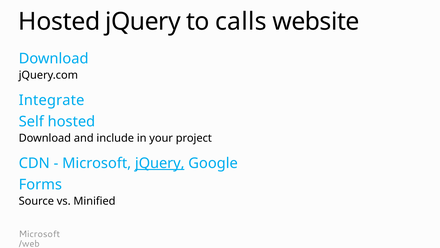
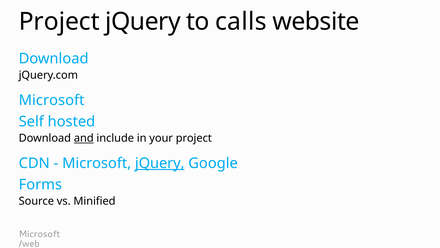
Hosted: Hosted -> Project (59, 21)
Integrate: Integrate -> Microsoft (52, 100)
and underline: none -> present (84, 138)
